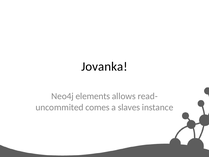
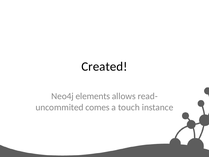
Jovanka: Jovanka -> Created (104, 66)
slaves: slaves -> touch (129, 107)
